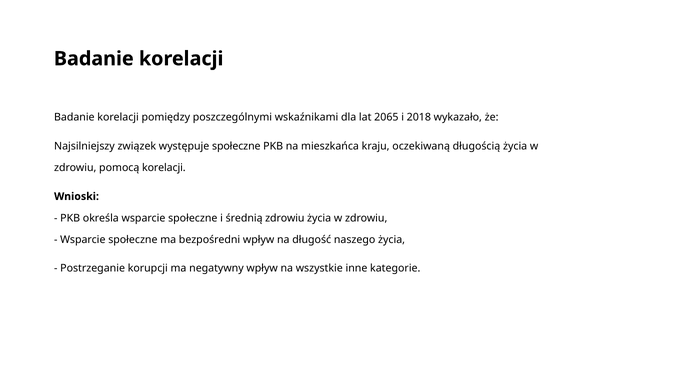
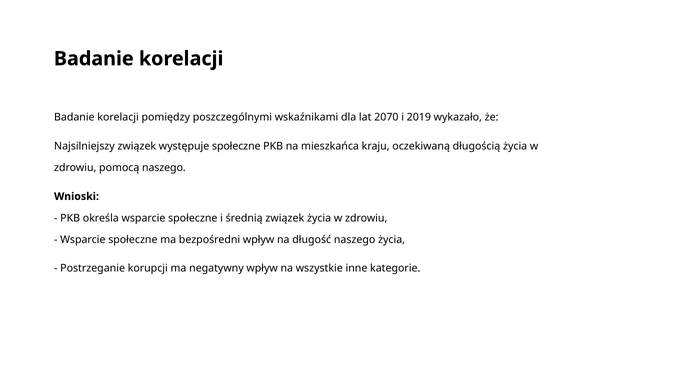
2065: 2065 -> 2070 (386, 117)
2018: 2018 -> 2019 (419, 117)
pomocą korelacji: korelacji -> naszego (164, 168)
średnią zdrowiu: zdrowiu -> związek (285, 218)
